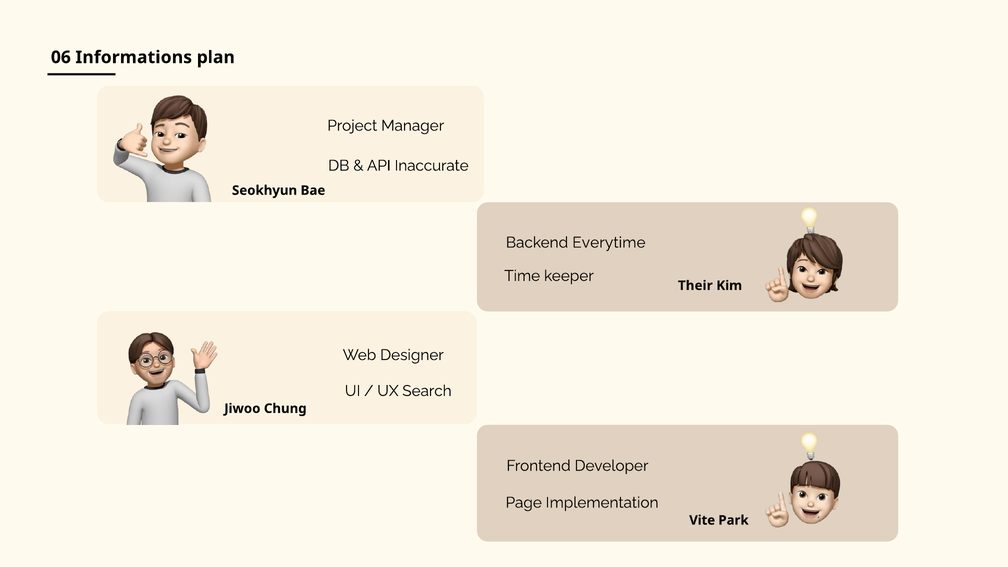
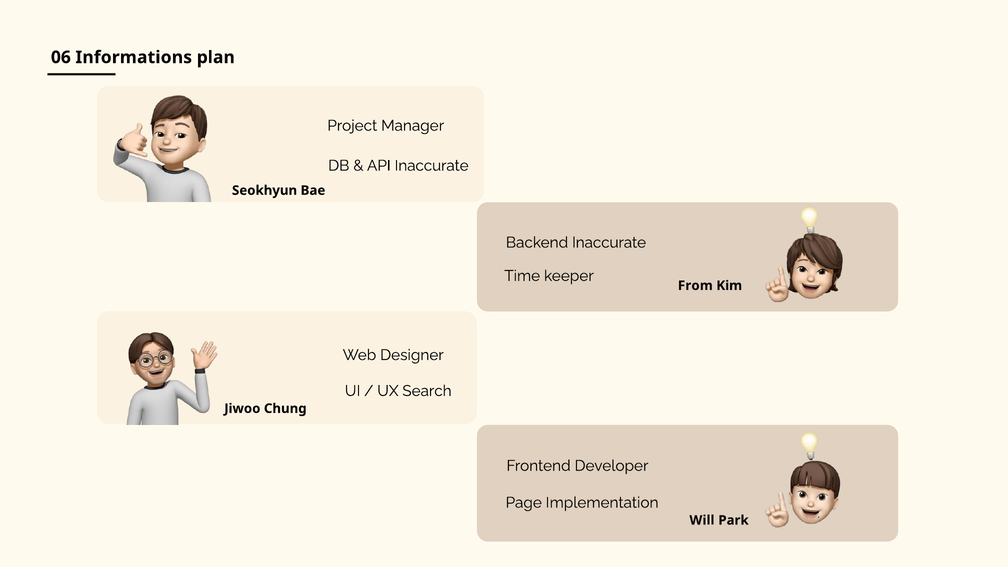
Backend Everytime: Everytime -> Inaccurate (609, 243)
Their: Their -> From (695, 286)
Vite: Vite -> Will (702, 520)
